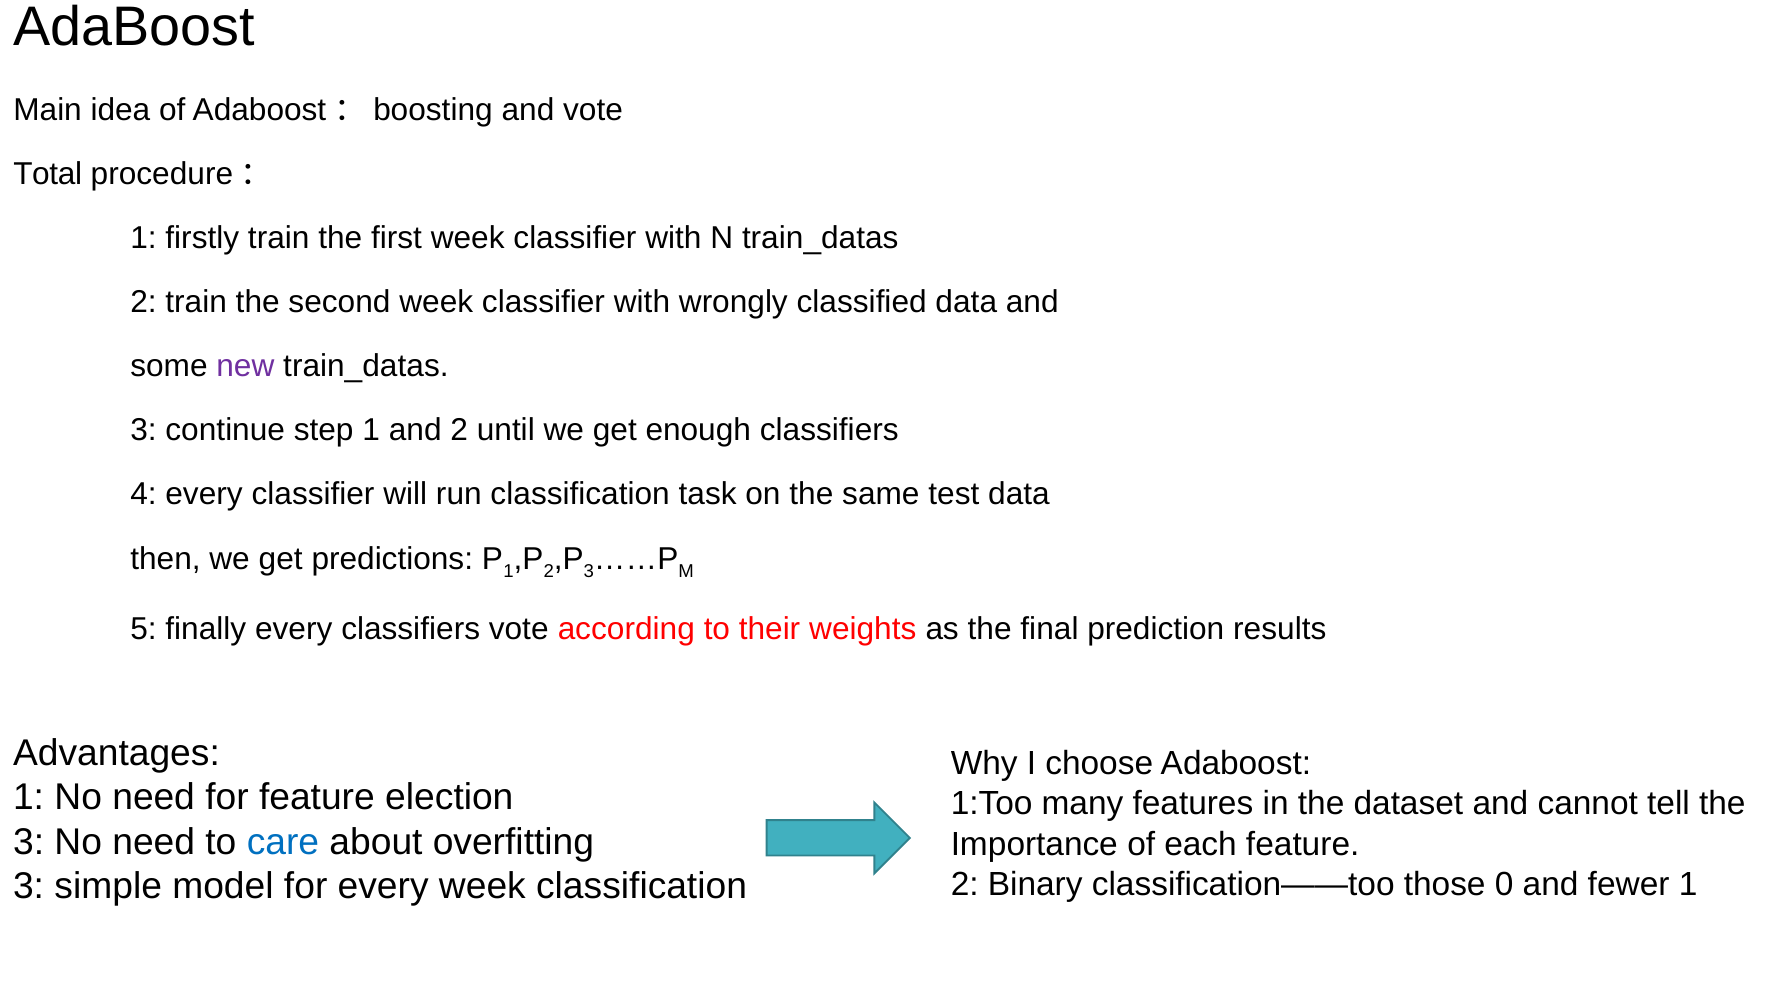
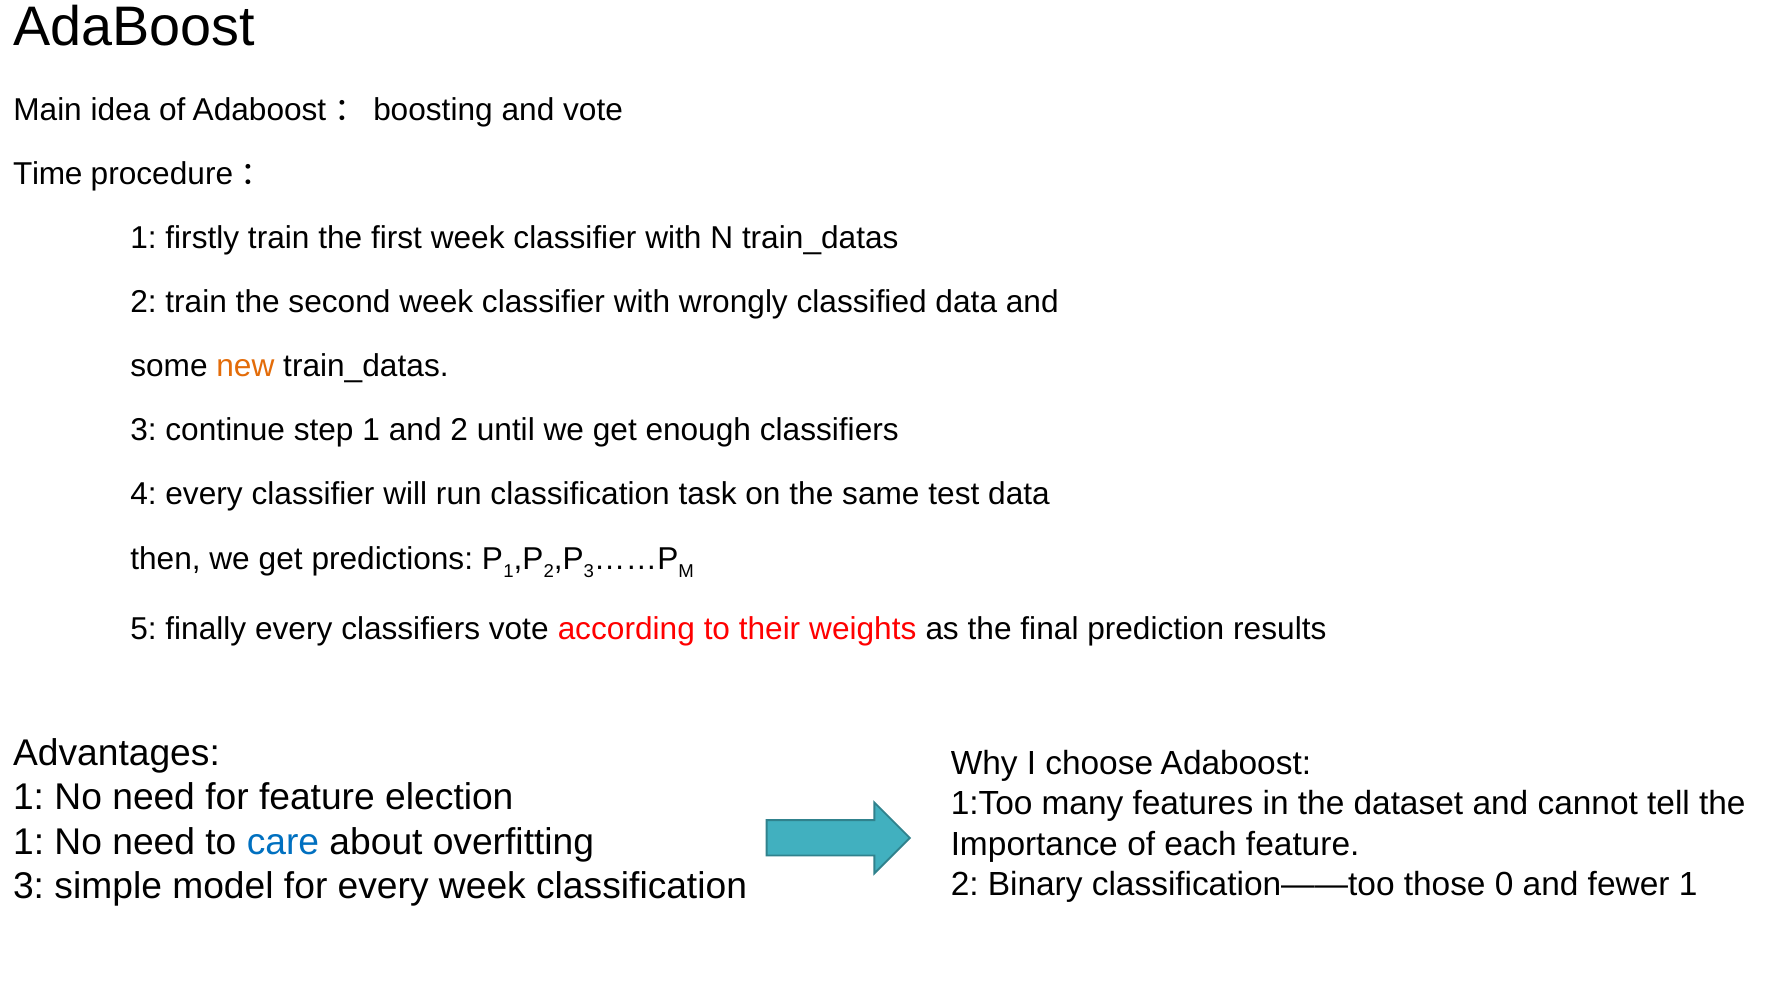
Total: Total -> Time (48, 174)
new colour: purple -> orange (245, 366)
3: 3 -> 1 (29, 842)
